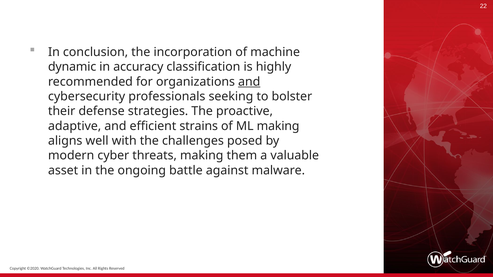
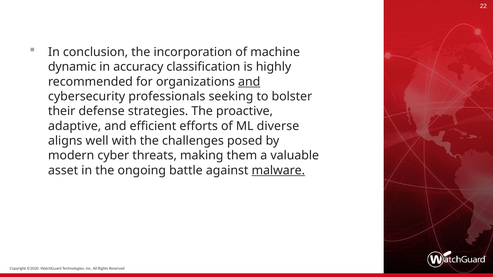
strains: strains -> efforts (199, 126)
ML making: making -> diverse (278, 126)
malware underline: none -> present (278, 171)
